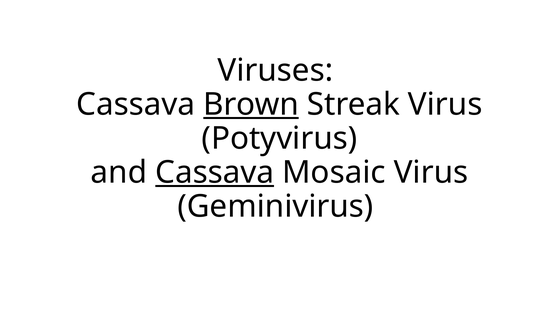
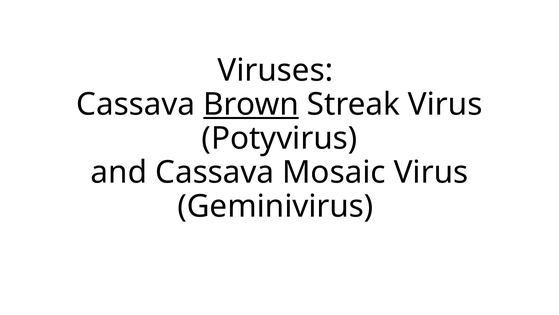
Cassava underline: present -> none (215, 172)
